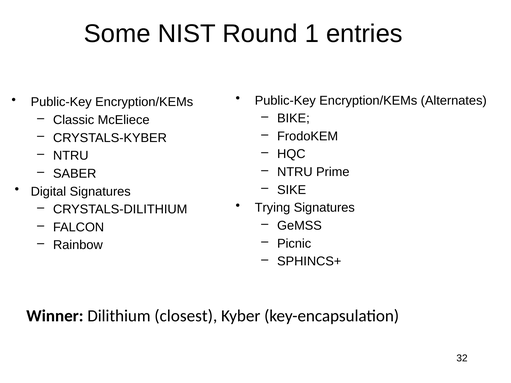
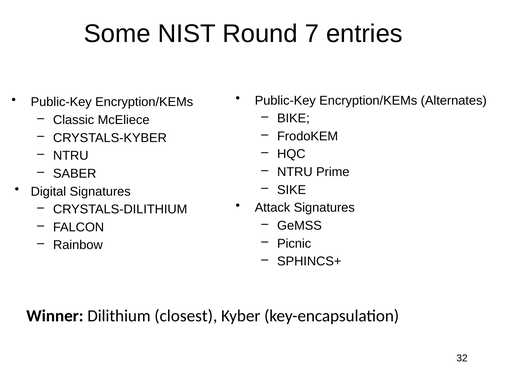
1: 1 -> 7 (312, 34)
Trying: Trying -> Attack (273, 208)
